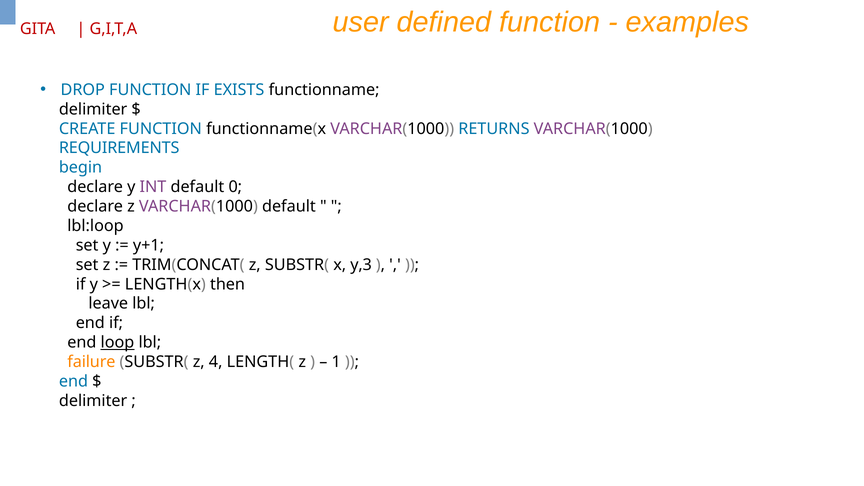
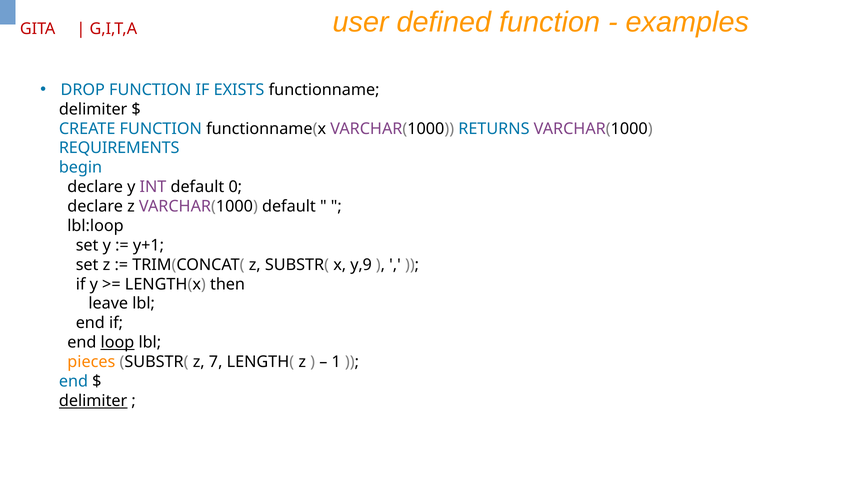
y,3: y,3 -> y,9 (361, 265)
failure: failure -> pieces (91, 362)
4: 4 -> 7 (216, 362)
delimiter underline: none -> present (93, 401)
